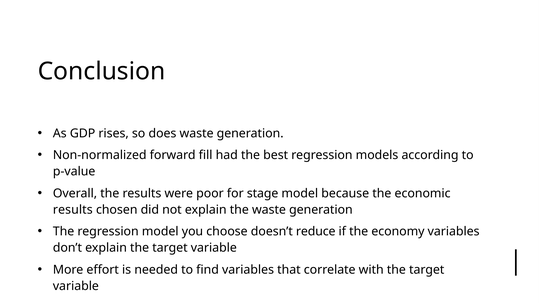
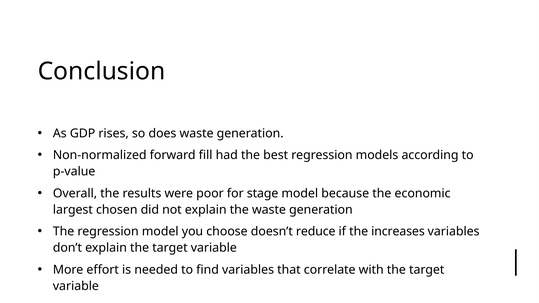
results: results -> largest (73, 210)
economy: economy -> increases (398, 232)
